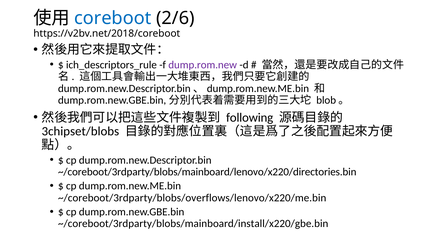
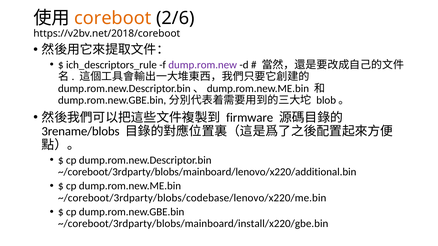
coreboot colour: blue -> orange (113, 18)
following: following -> firmware (250, 118)
3chipset/blobs: 3chipset/blobs -> 3rename/blobs (80, 131)
~/coreboot/3rdparty/blobs/mainboard/lenovo/x220/directories.bin: ~/coreboot/3rdparty/blobs/mainboard/lenovo/x220/directories.bin -> ~/coreboot/3rdparty/blobs/mainboard/lenovo/x220/additional.bin (207, 172)
~/coreboot/3rdparty/blobs/overflows/lenovo/x220/me.bin: ~/coreboot/3rdparty/blobs/overflows/lenovo/x220/me.bin -> ~/coreboot/3rdparty/blobs/codebase/lenovo/x220/me.bin (192, 198)
